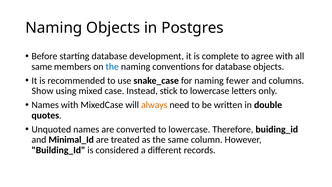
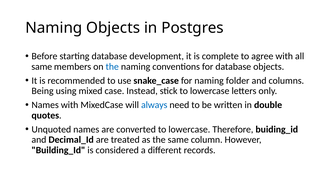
fewer: fewer -> folder (238, 80)
Show: Show -> Being (43, 91)
always colour: orange -> blue (154, 105)
Minimal_Id: Minimal_Id -> Decimal_Id (71, 140)
